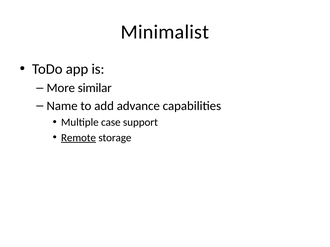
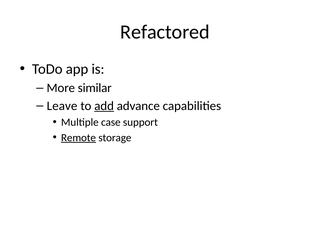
Minimalist: Minimalist -> Refactored (165, 32)
Name: Name -> Leave (62, 106)
add underline: none -> present (104, 106)
